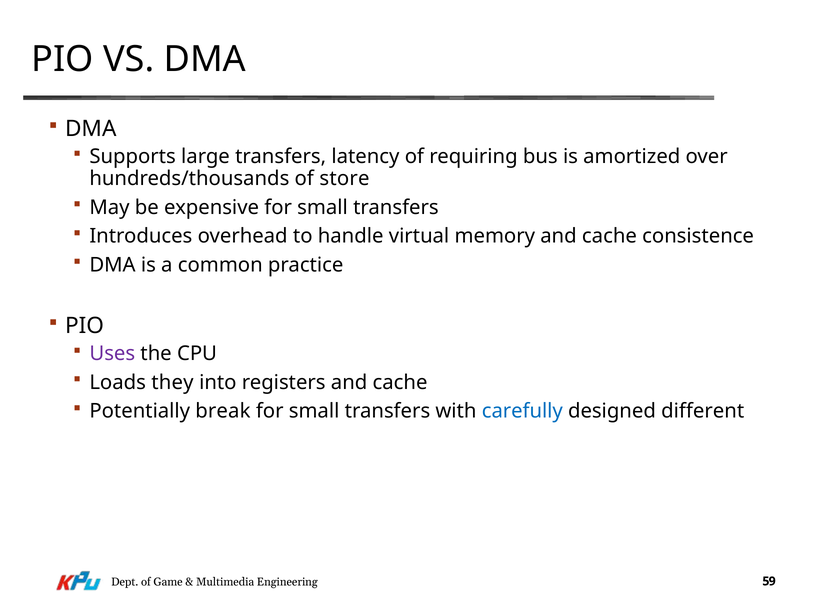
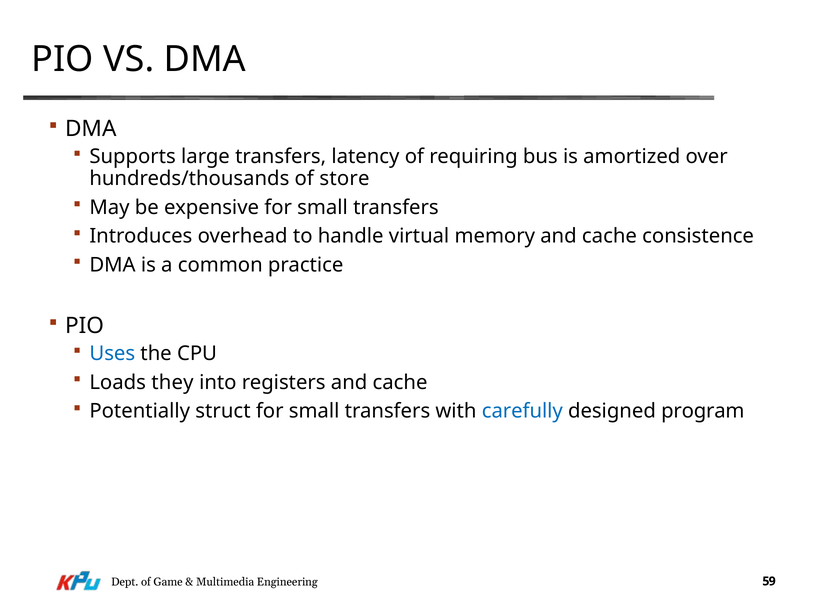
Uses colour: purple -> blue (112, 353)
break: break -> struct (223, 411)
different: different -> program (703, 411)
